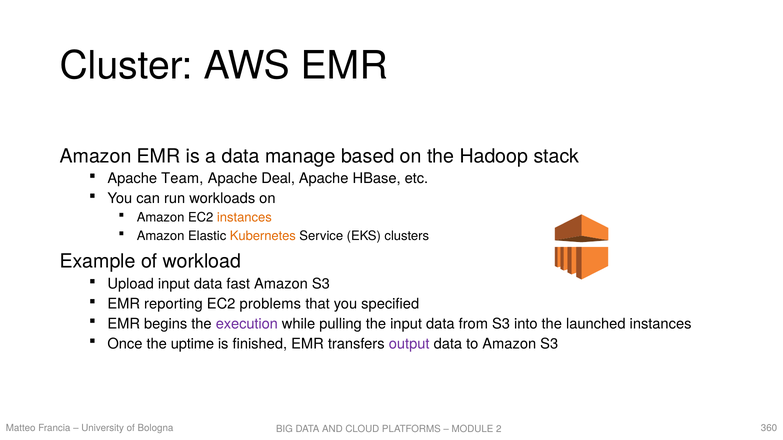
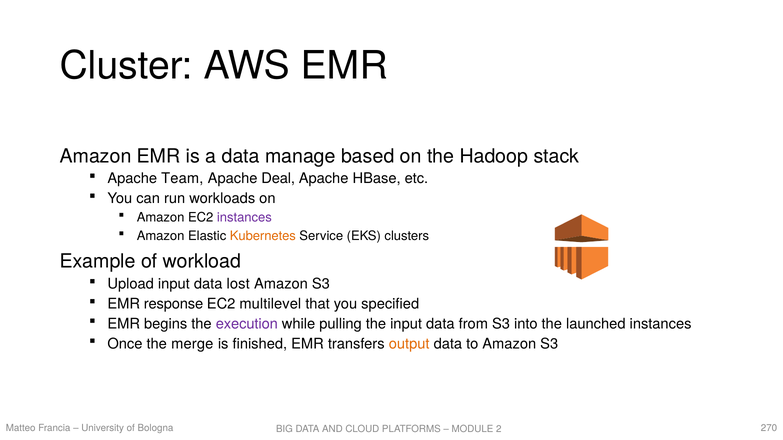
instances colour: orange -> purple (244, 218)
fast: fast -> lost (238, 284)
reporting: reporting -> response (174, 304)
problems: problems -> multilevel (270, 304)
uptime: uptime -> merge (192, 344)
output colour: purple -> orange (409, 344)
360: 360 -> 270 (769, 428)
